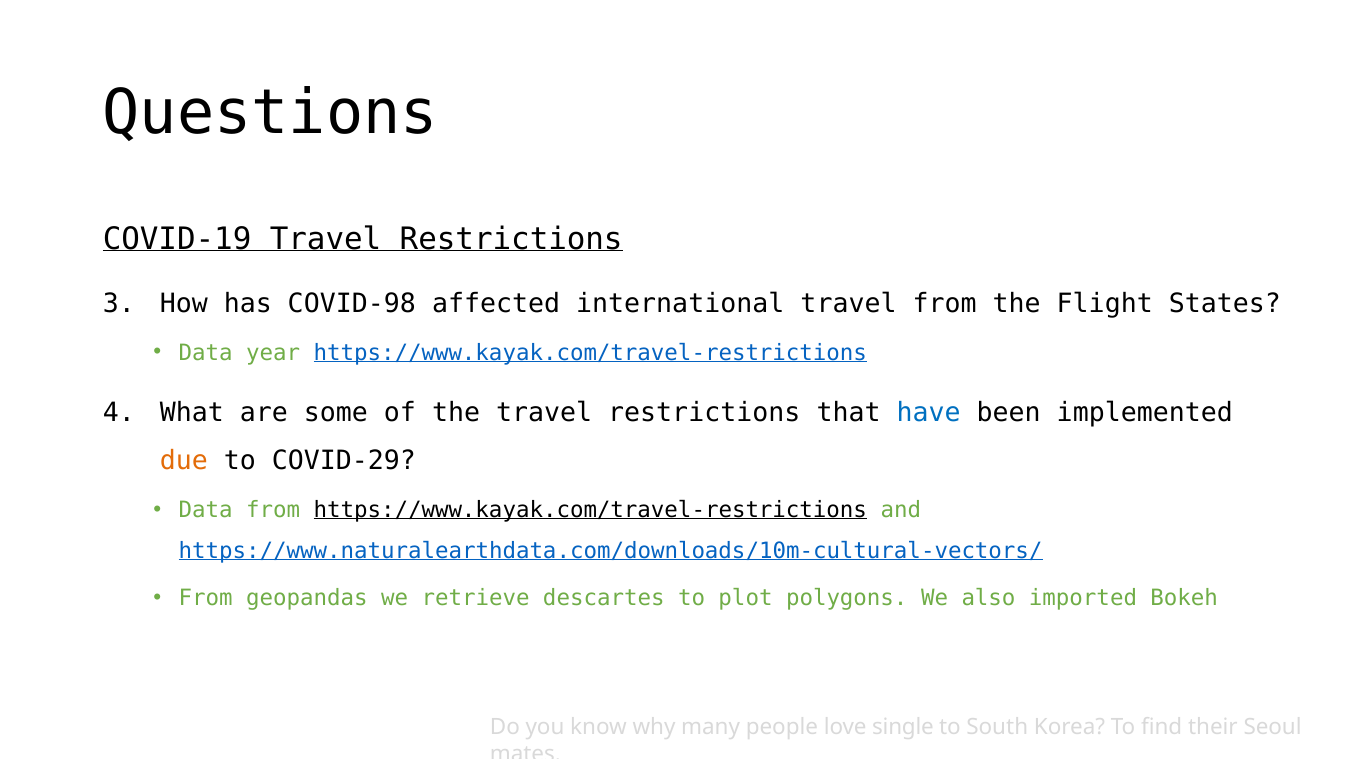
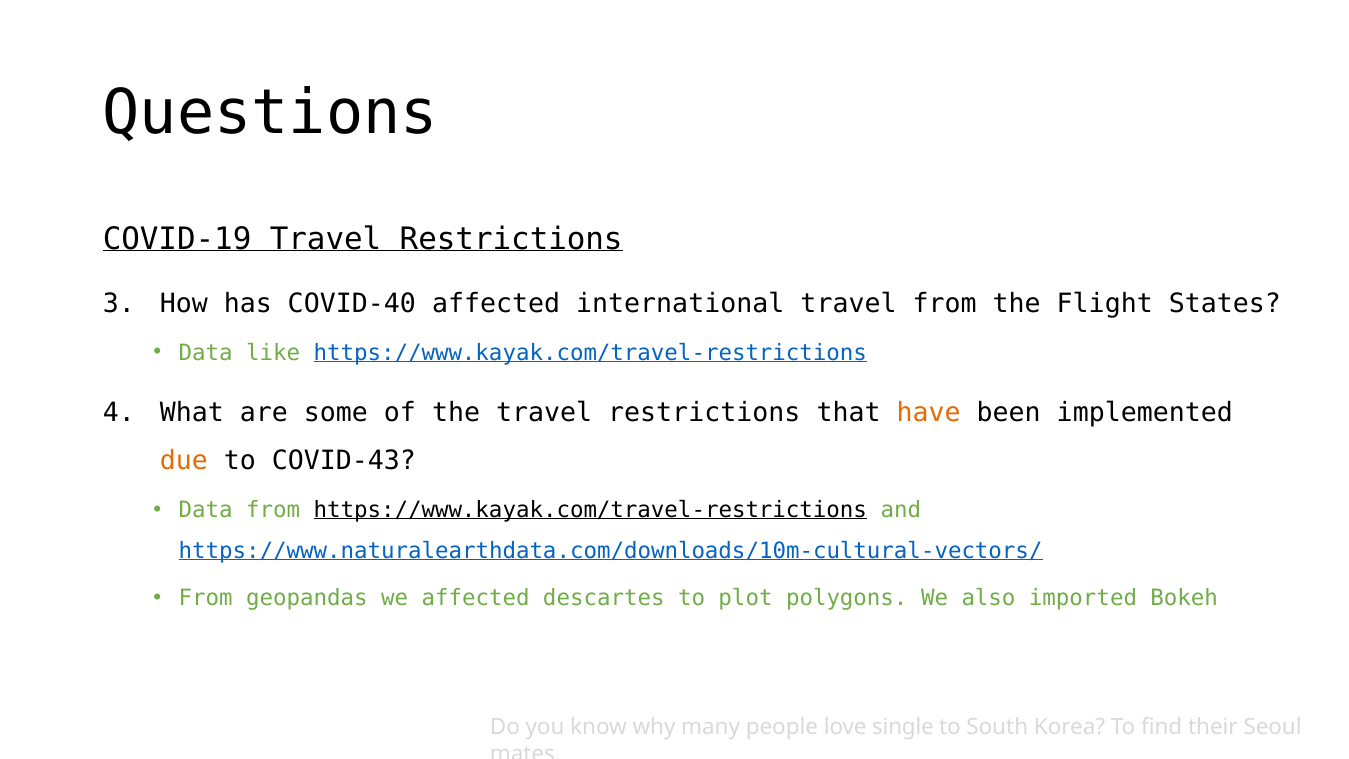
COVID-98: COVID-98 -> COVID-40 (352, 303)
year: year -> like (273, 353)
have colour: blue -> orange (929, 413)
COVID-29: COVID-29 -> COVID-43 (344, 461)
we retrieve: retrieve -> affected (476, 598)
